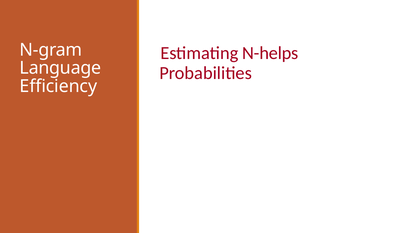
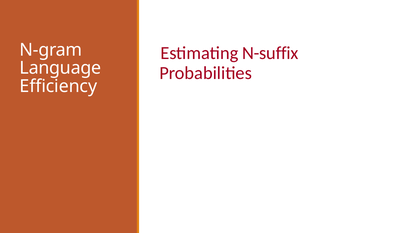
N-helps: N-helps -> N-suffix (270, 53)
